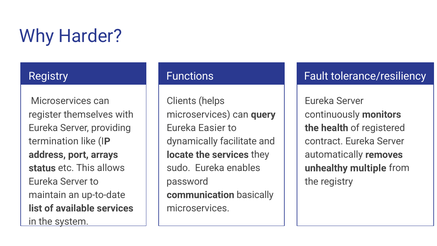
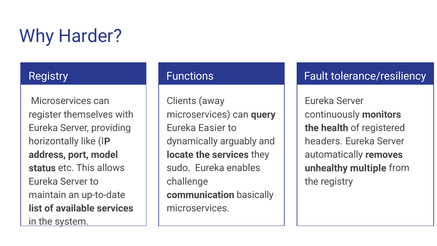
helps: helps -> away (212, 101)
termination: termination -> horizontally (54, 141)
facilitate: facilitate -> arguably (238, 141)
contract: contract -> headers (324, 141)
arrays: arrays -> model (104, 155)
password: password -> challenge (187, 181)
